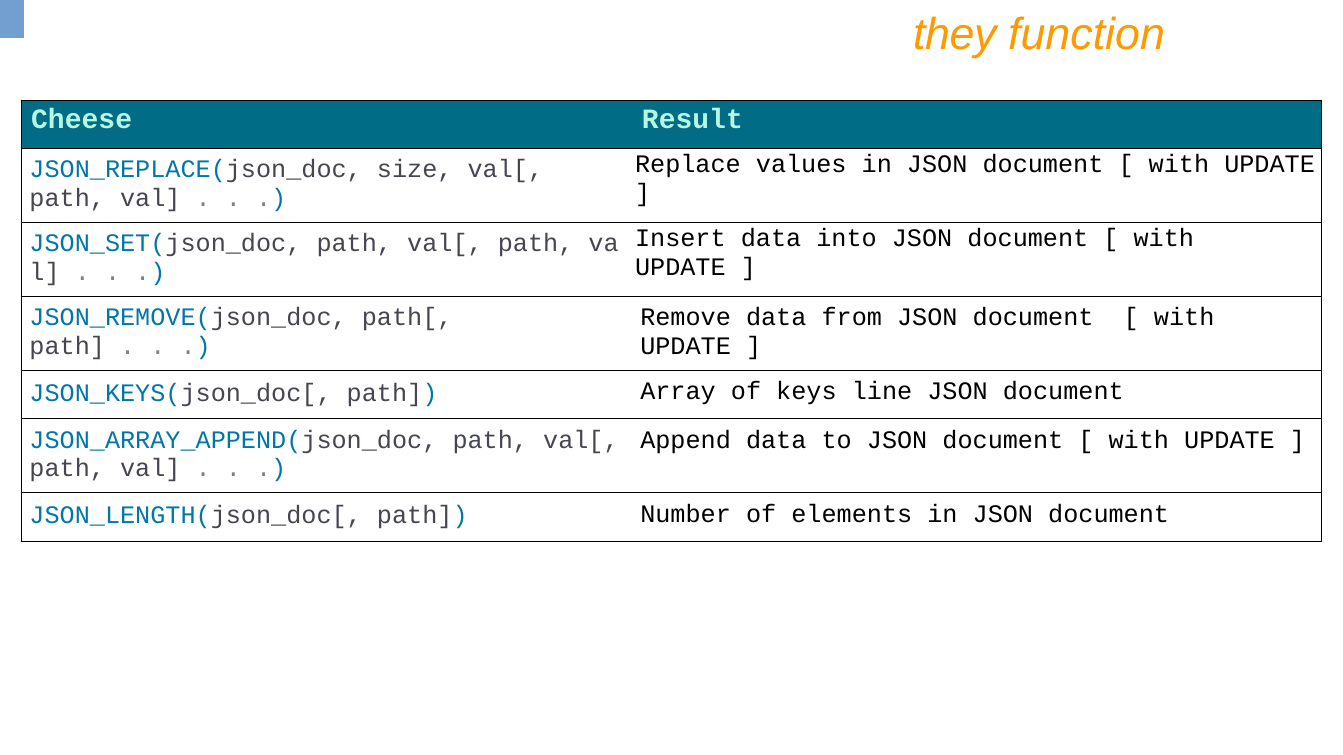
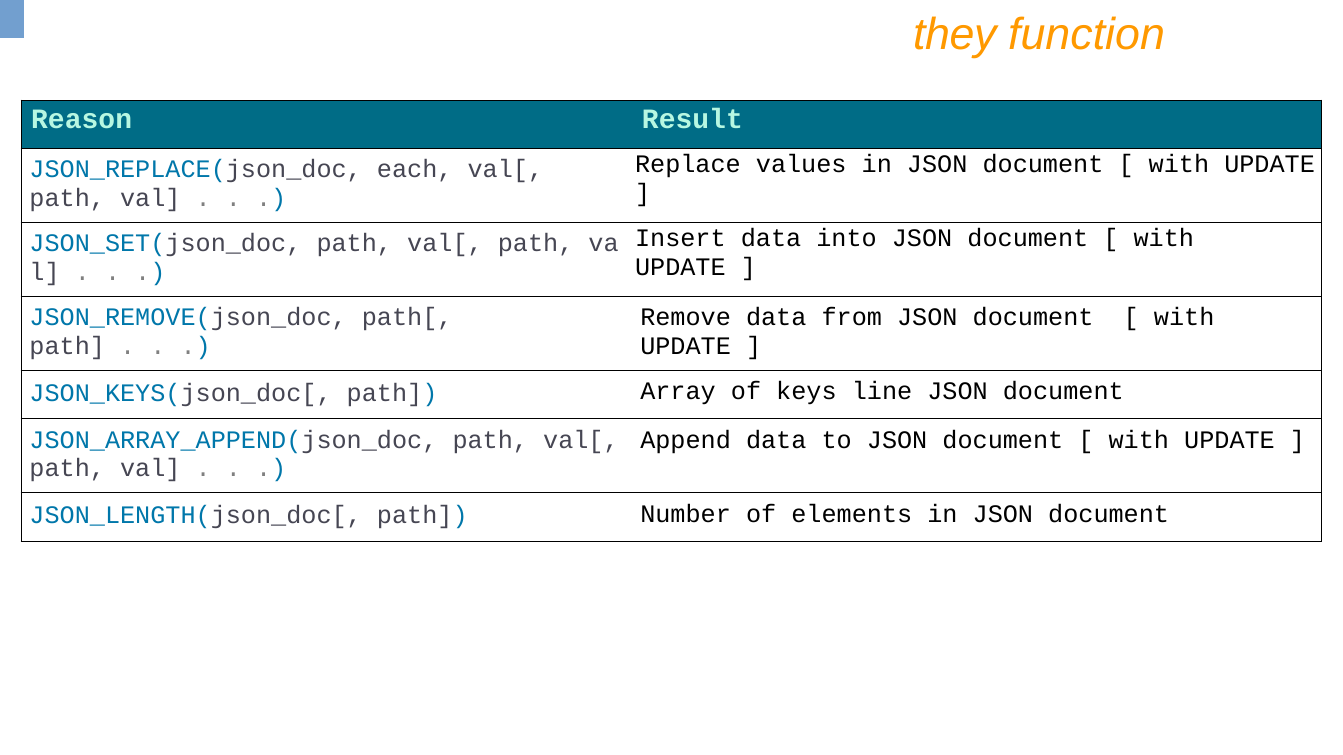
Cheese: Cheese -> Reason (82, 119)
size: size -> each (415, 170)
